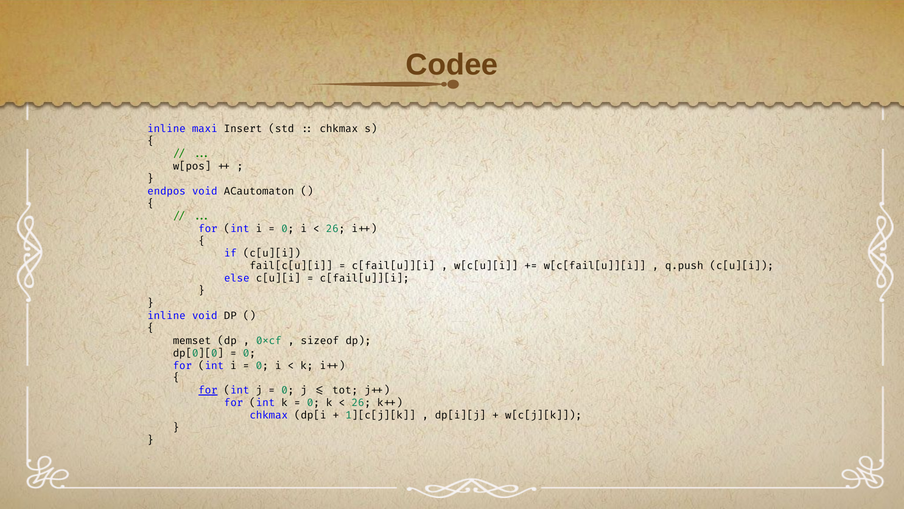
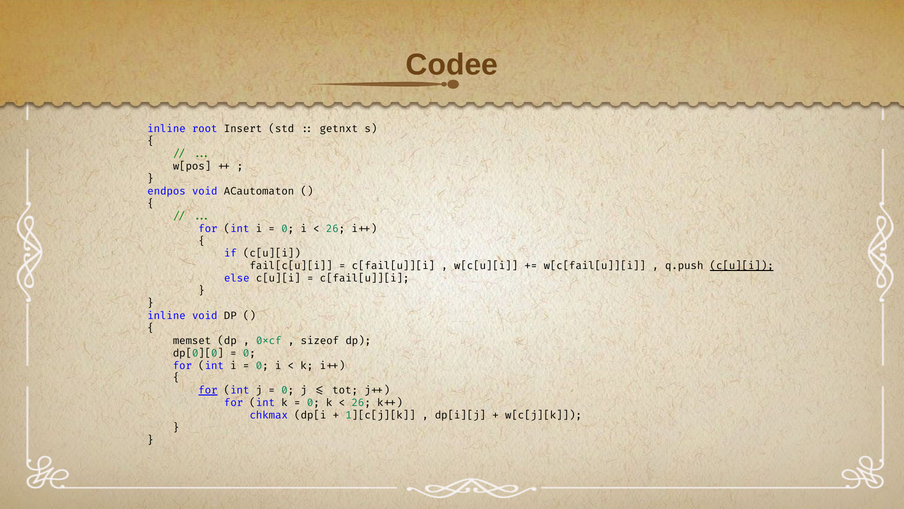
maxi: maxi -> root (205, 129)
chkmax: chkmax -> getnxt (339, 129)
c[u][i underline: none -> present (742, 266)
